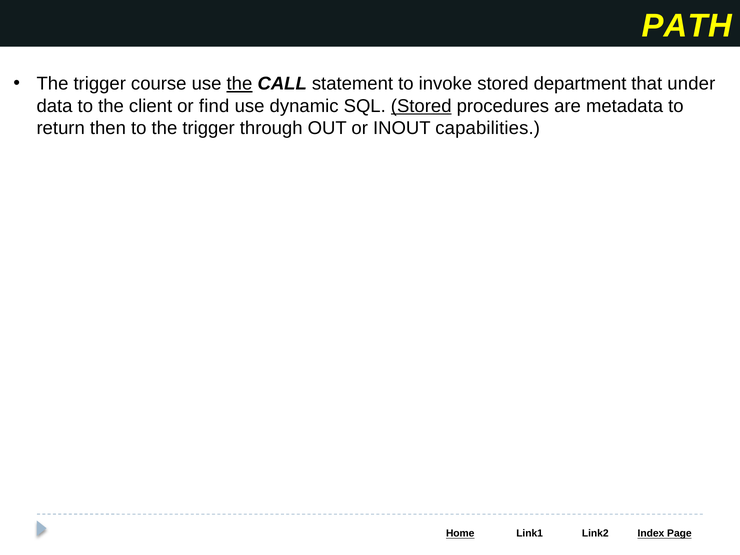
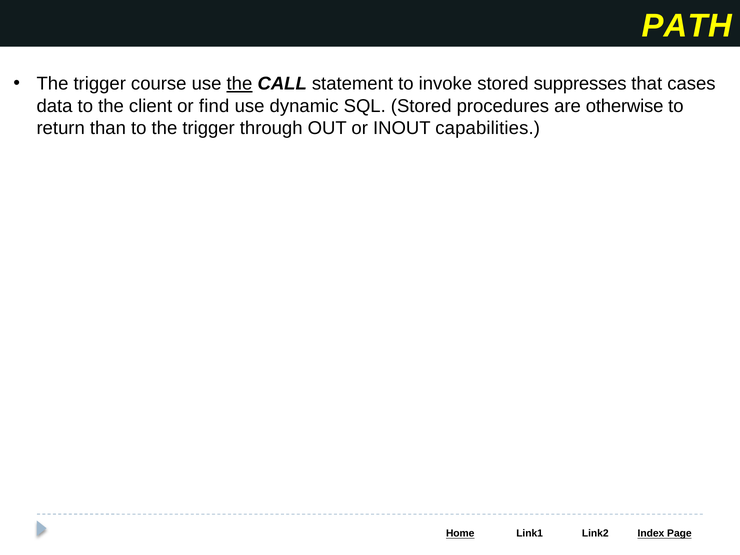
department: department -> suppresses (580, 84)
under: under -> cases (691, 84)
Stored underline: present -> none (421, 106)
metadata: metadata -> otherwise (625, 106)
then: then -> than (108, 128)
